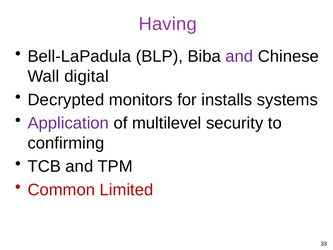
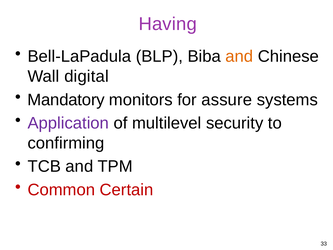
and colour: purple -> orange (239, 56)
Decrypted: Decrypted -> Mandatory (66, 100)
installs: installs -> assure (227, 100)
Limited: Limited -> Certain (127, 190)
